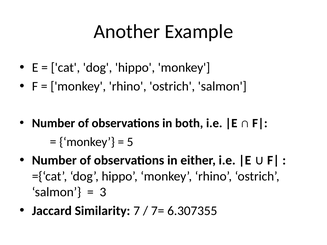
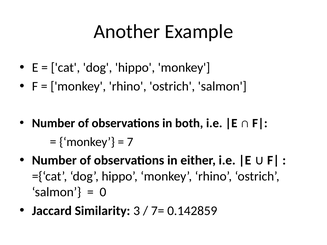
5: 5 -> 7 (130, 142)
3: 3 -> 0 (103, 192)
7: 7 -> 3 (137, 211)
6.307355: 6.307355 -> 0.142859 (192, 211)
